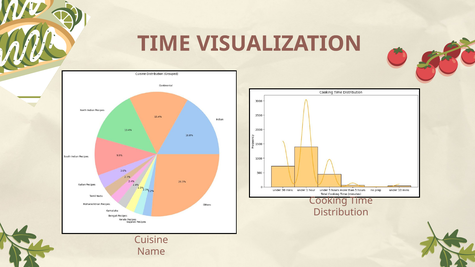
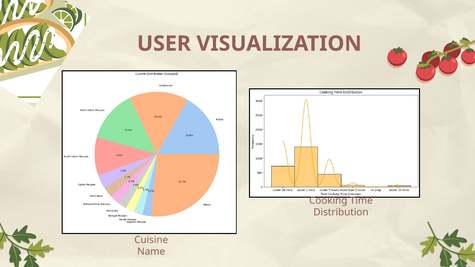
TIME: TIME -> USER (164, 44)
